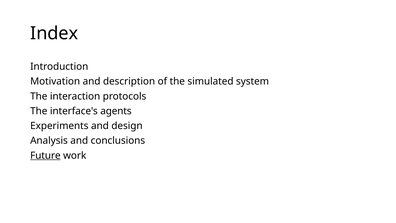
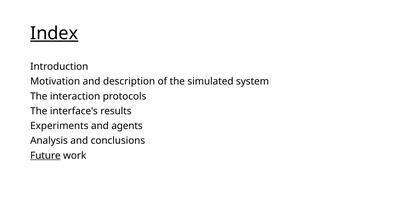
Index underline: none -> present (54, 33)
agents: agents -> results (116, 111)
design: design -> agents (127, 126)
